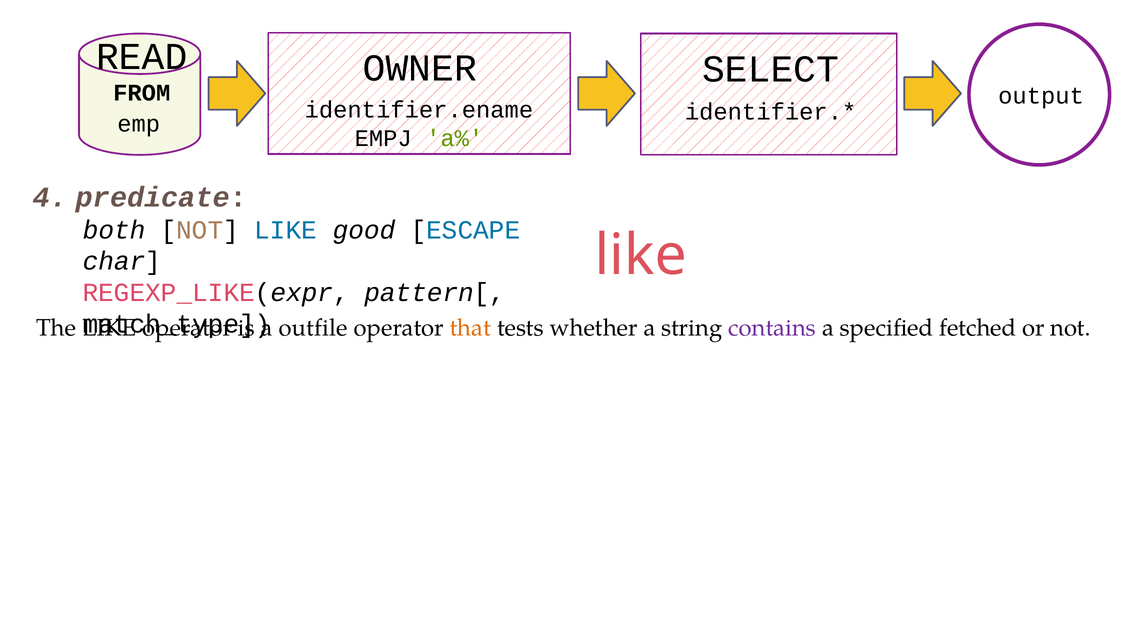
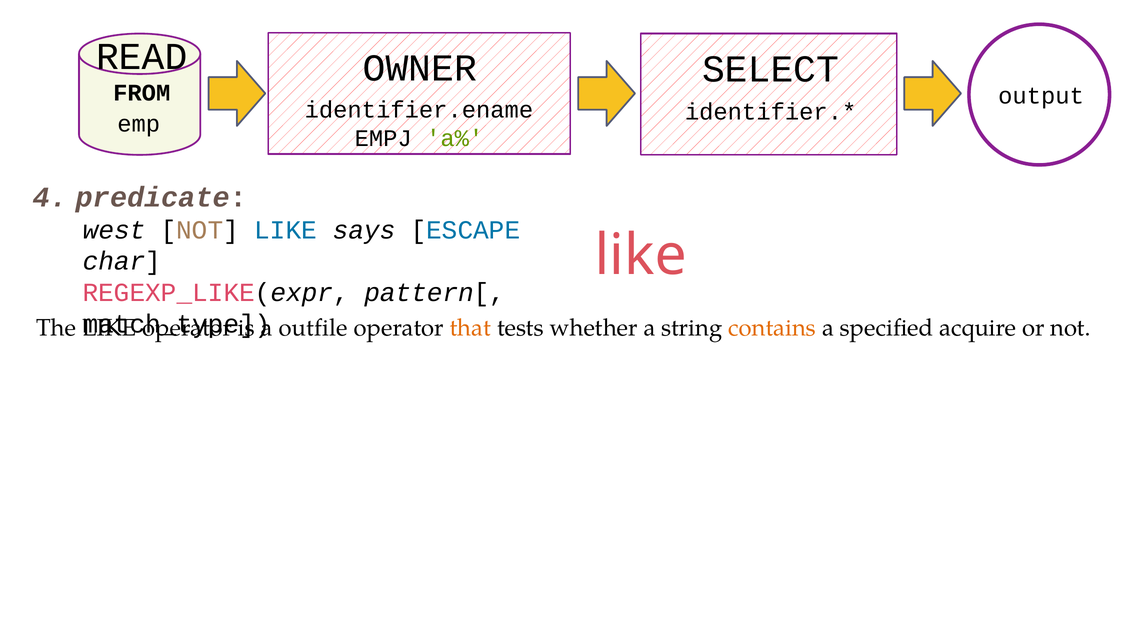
both: both -> west (114, 230)
good: good -> says (364, 230)
contains colour: purple -> orange (772, 328)
fetched: fetched -> acquire (978, 328)
